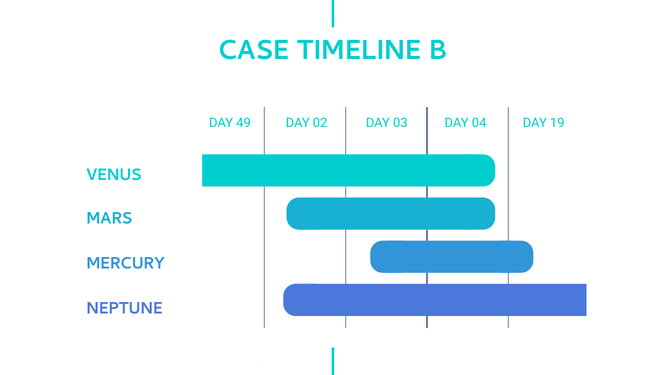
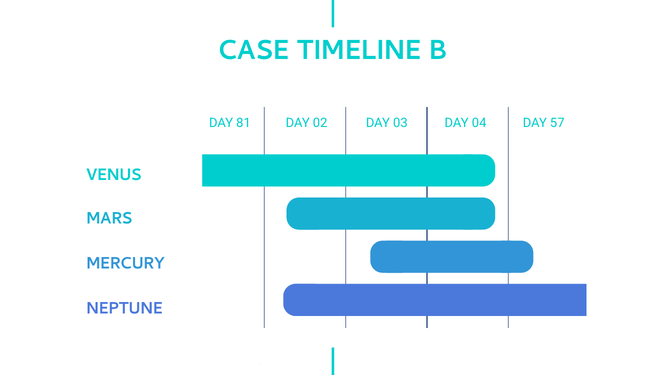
49: 49 -> 81 (244, 123)
19: 19 -> 57 (557, 123)
